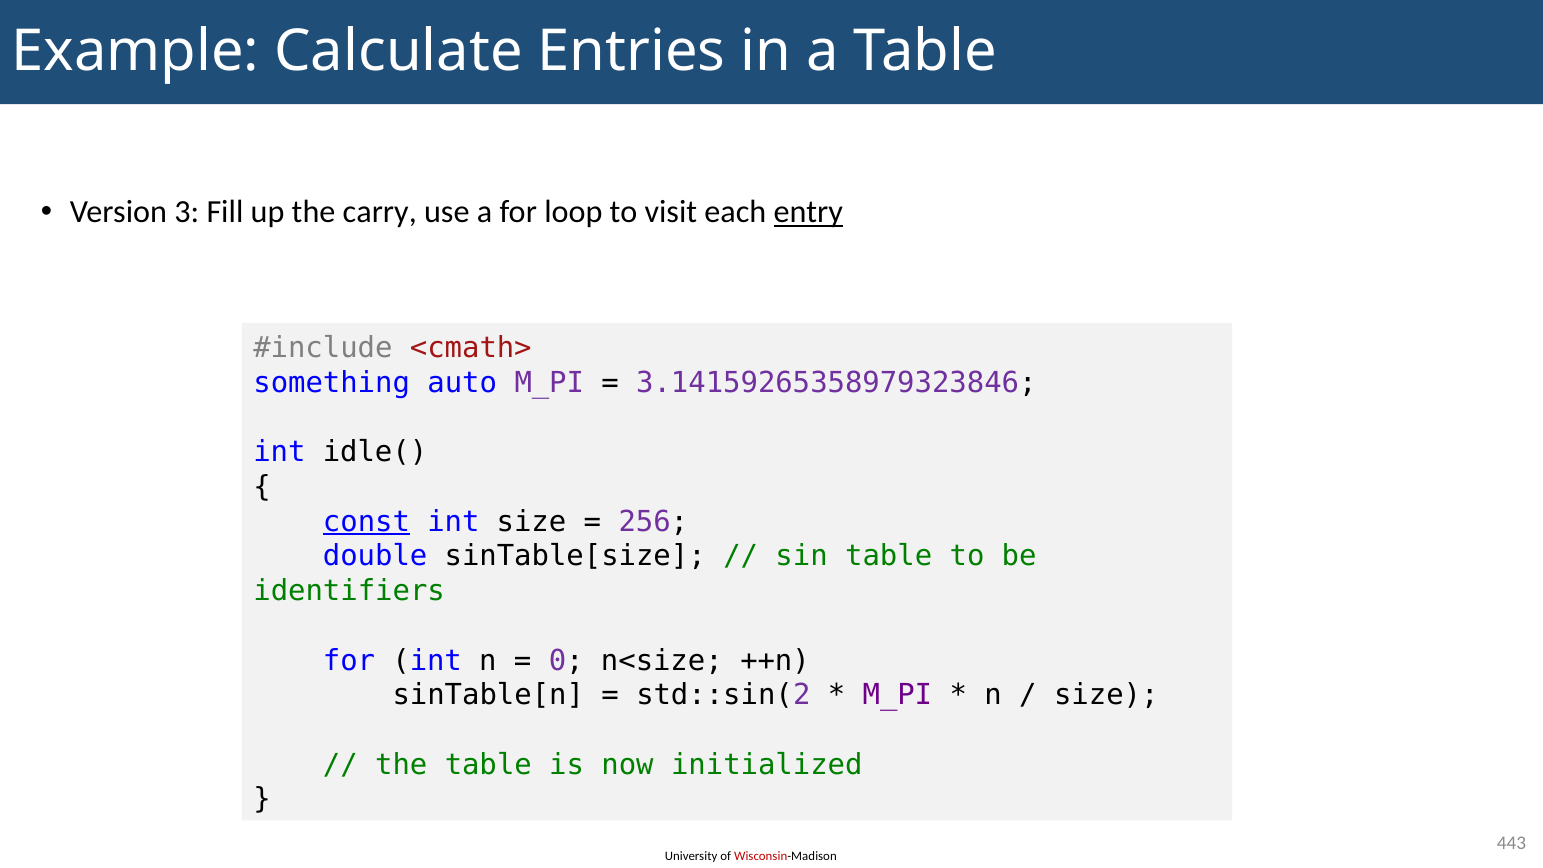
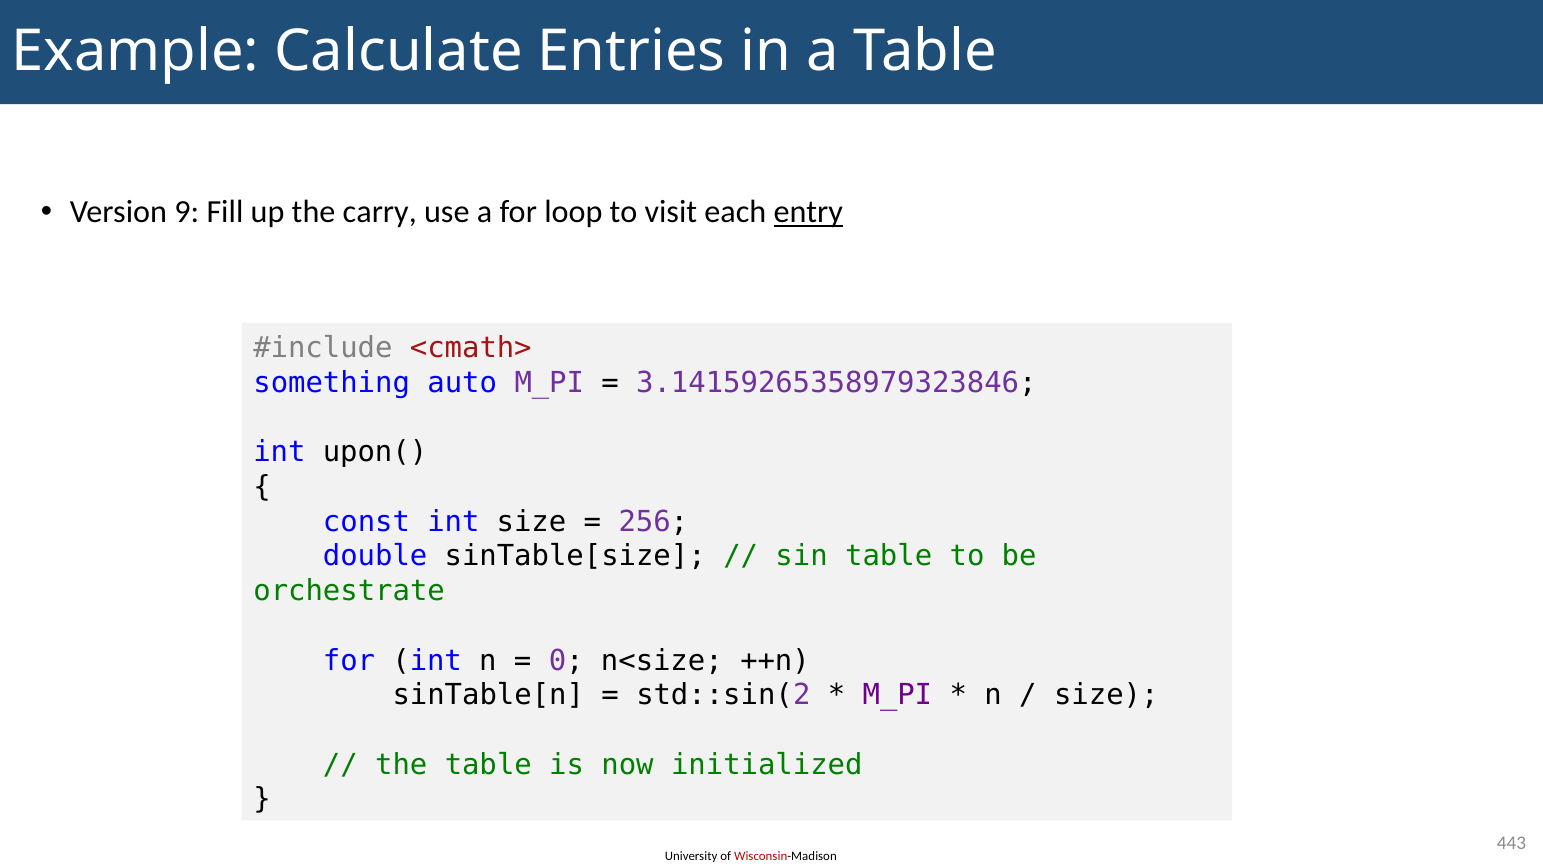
3: 3 -> 9 (187, 212)
idle(: idle( -> upon( (375, 452)
const underline: present -> none (366, 522)
identifiers: identifiers -> orchestrate (349, 591)
